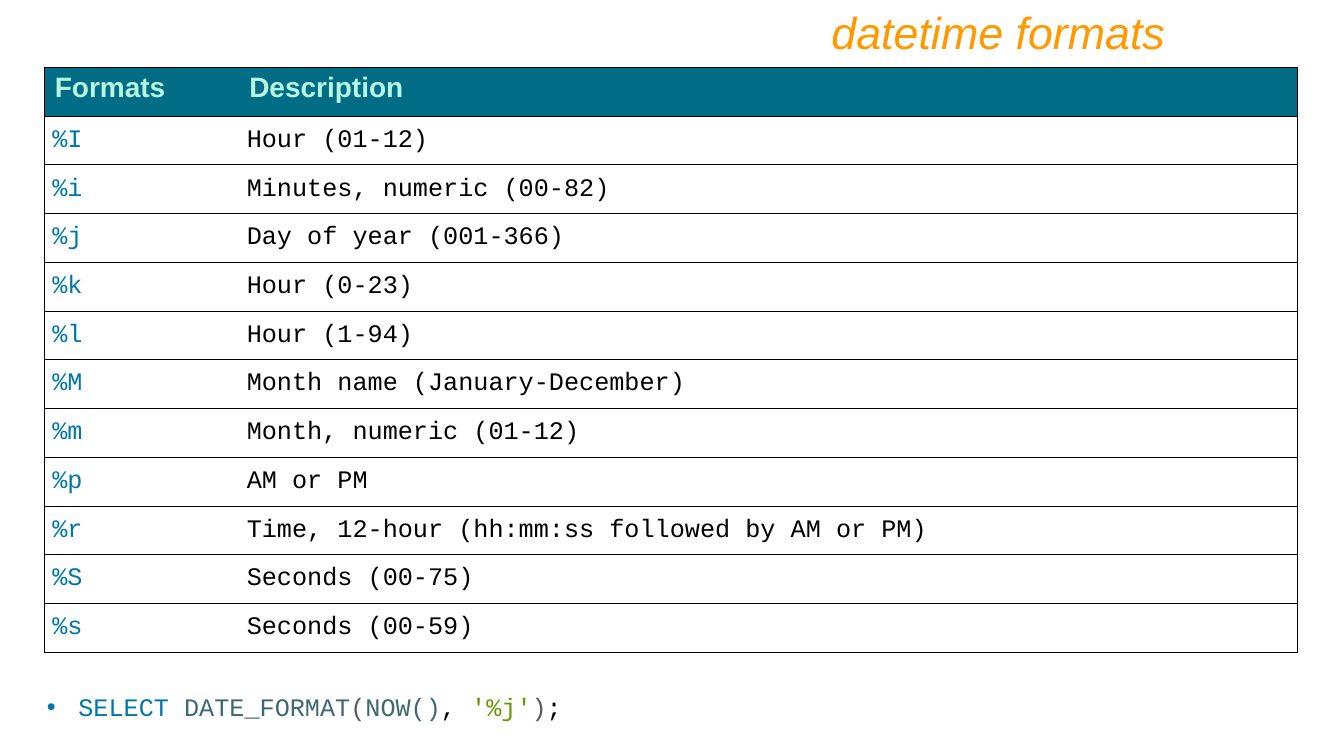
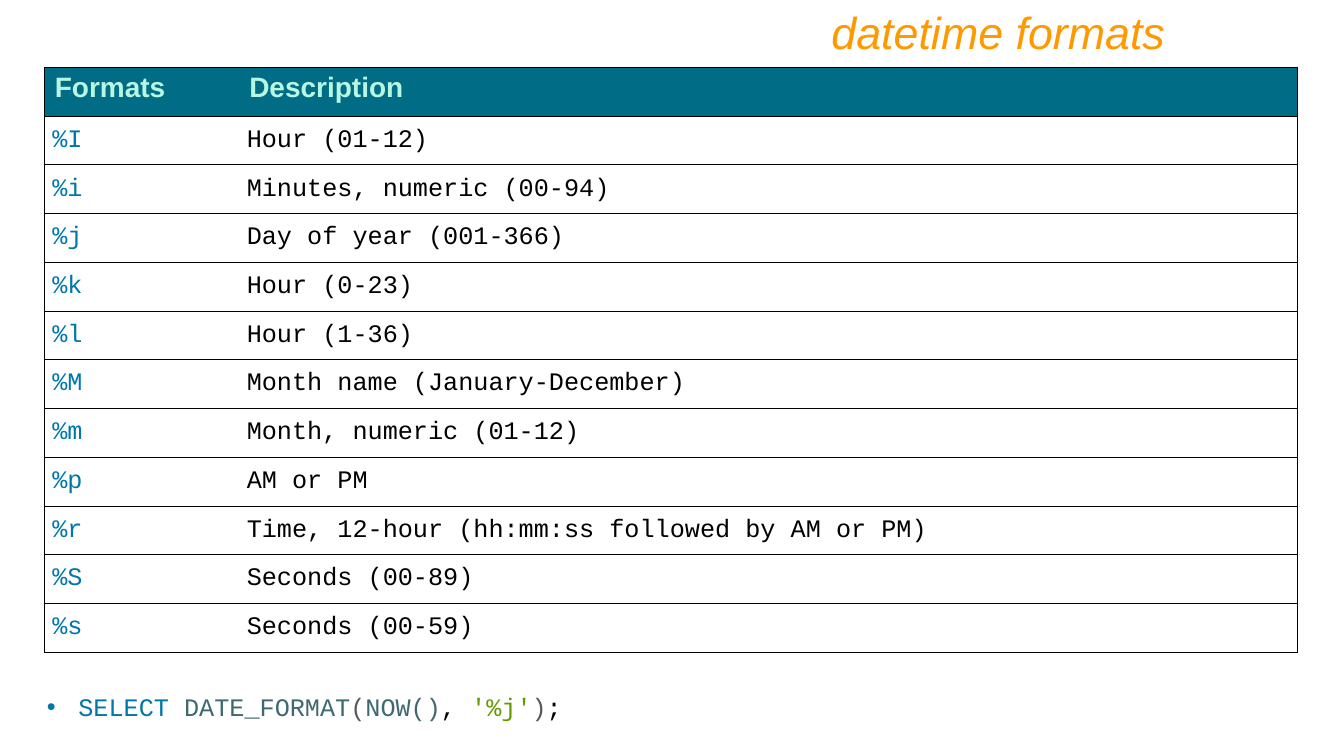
00-82: 00-82 -> 00-94 (557, 188)
1-94: 1-94 -> 1-36 (368, 334)
00-75: 00-75 -> 00-89 (421, 577)
